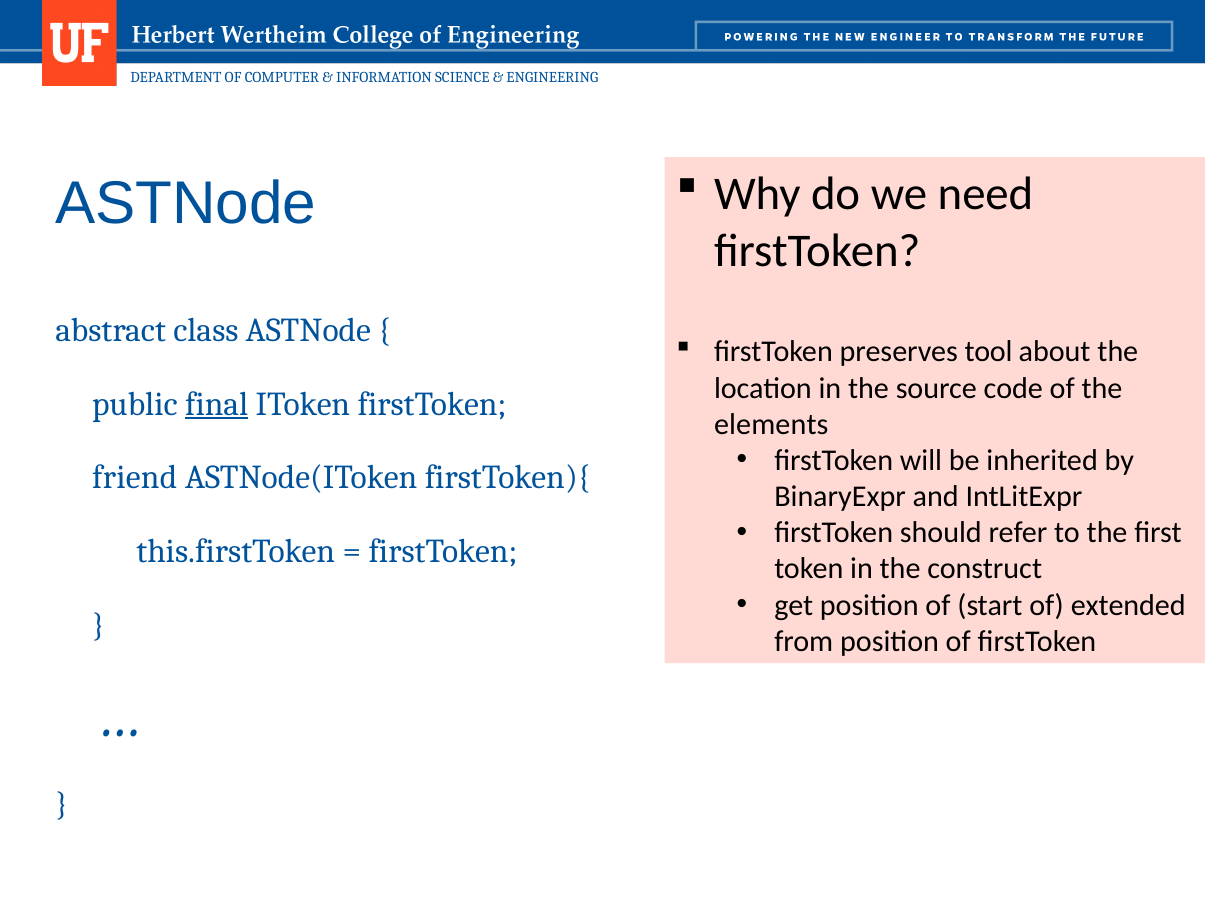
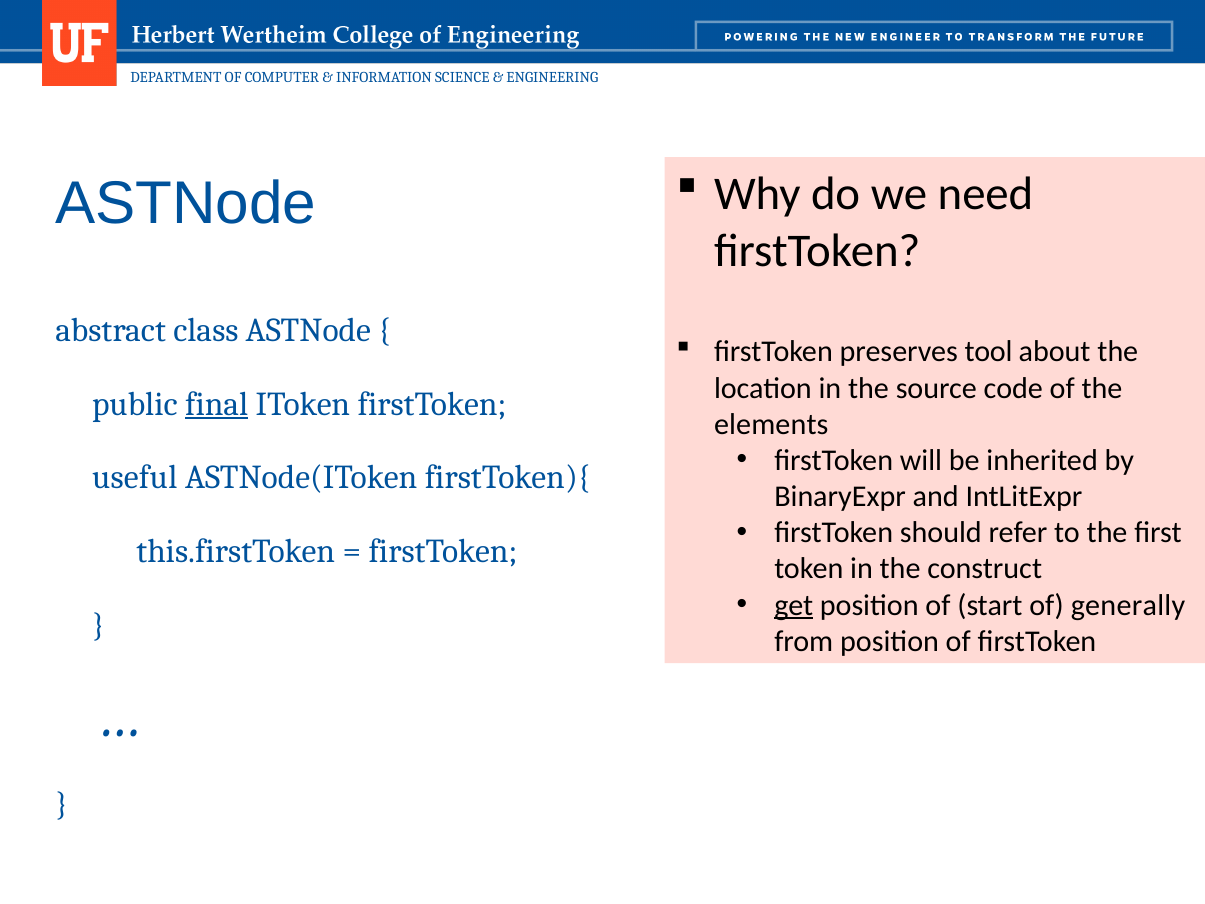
friend: friend -> useful (135, 478)
get underline: none -> present (794, 605)
extended: extended -> generally (1128, 605)
